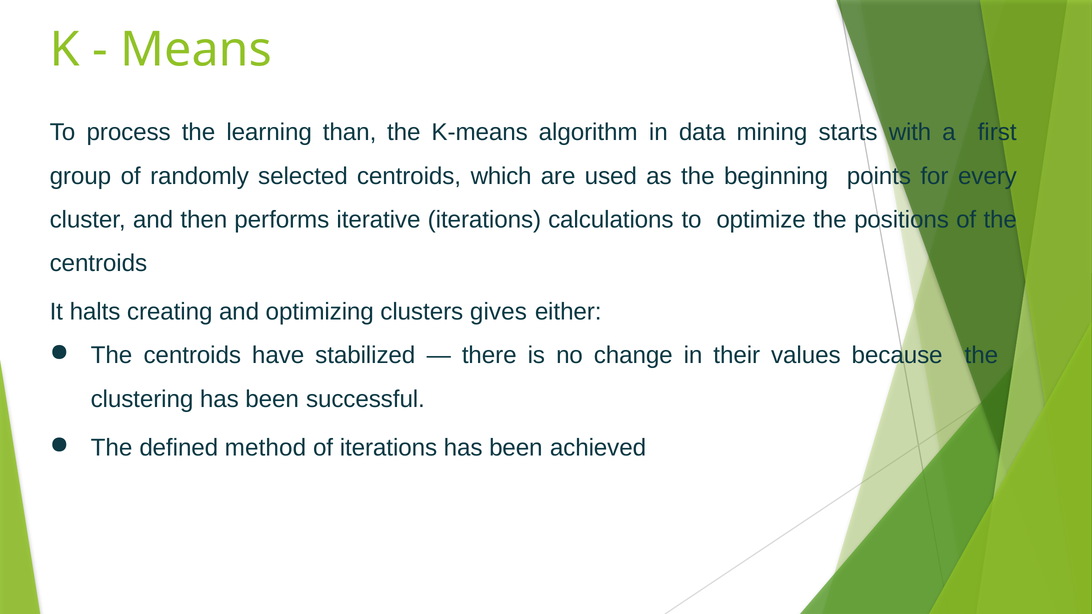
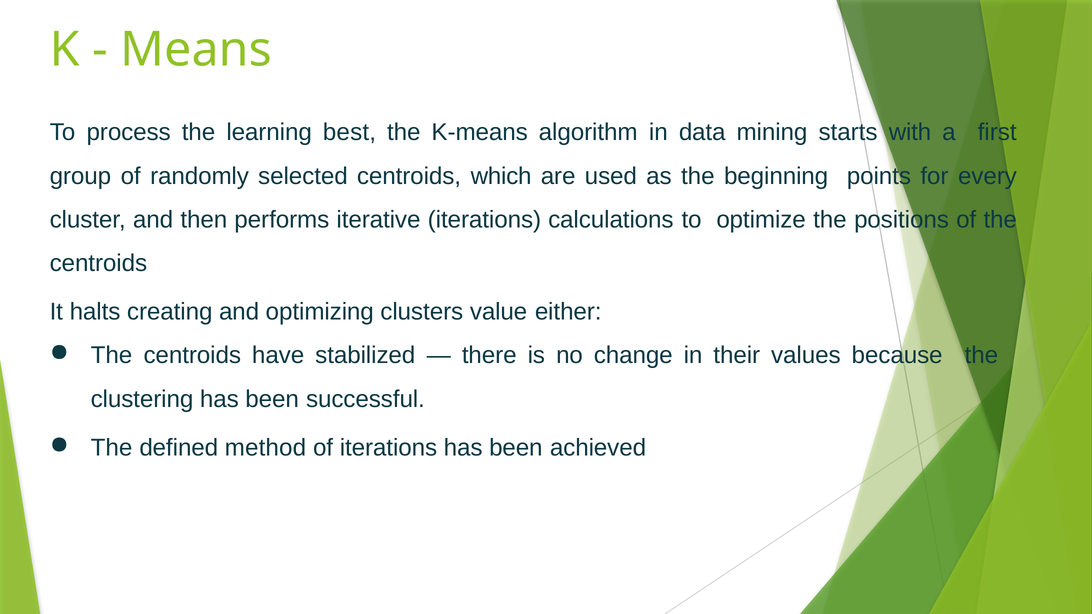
than: than -> best (349, 132)
gives: gives -> value (499, 312)
